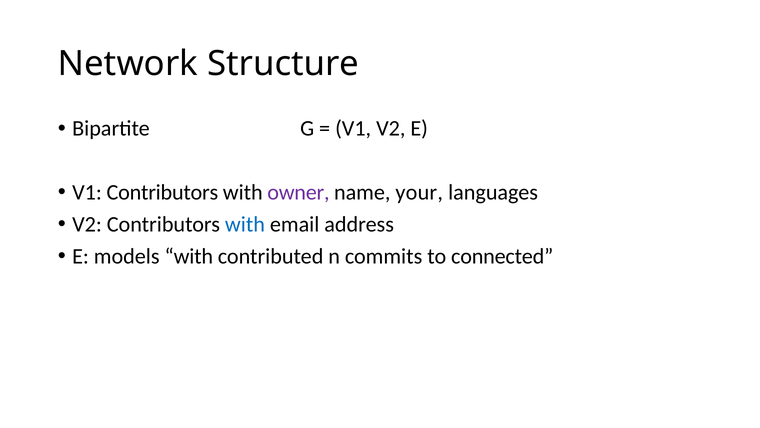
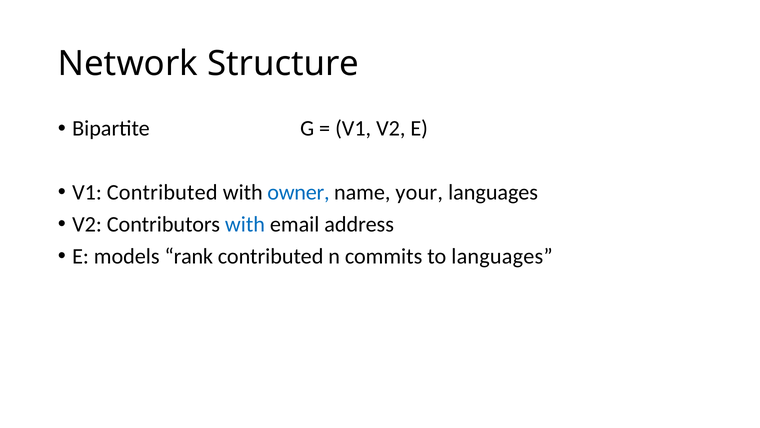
V1 Contributors: Contributors -> Contributed (162, 192)
owner colour: purple -> blue (298, 192)
models with: with -> rank (189, 256)
to connected: connected -> languages (502, 256)
